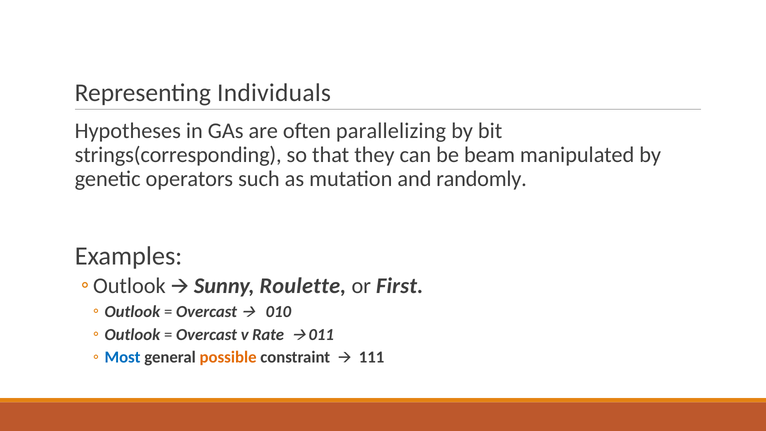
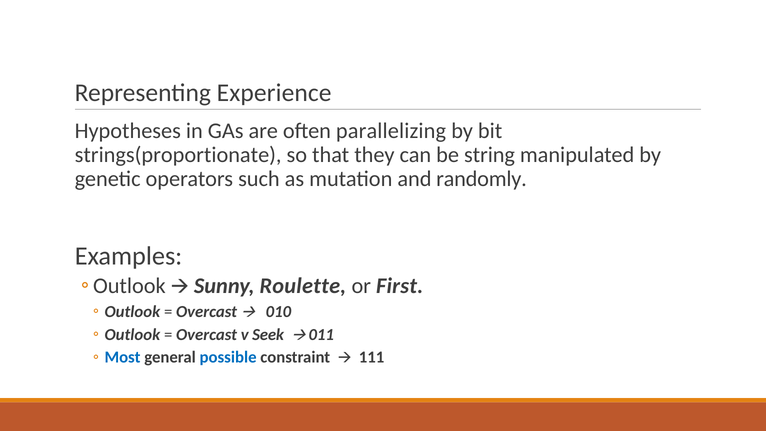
Individuals: Individuals -> Experience (274, 93)
strings(corresponding: strings(corresponding -> strings(proportionate (178, 155)
beam: beam -> string (490, 155)
Rate: Rate -> Seek (268, 334)
possible colour: orange -> blue (228, 357)
